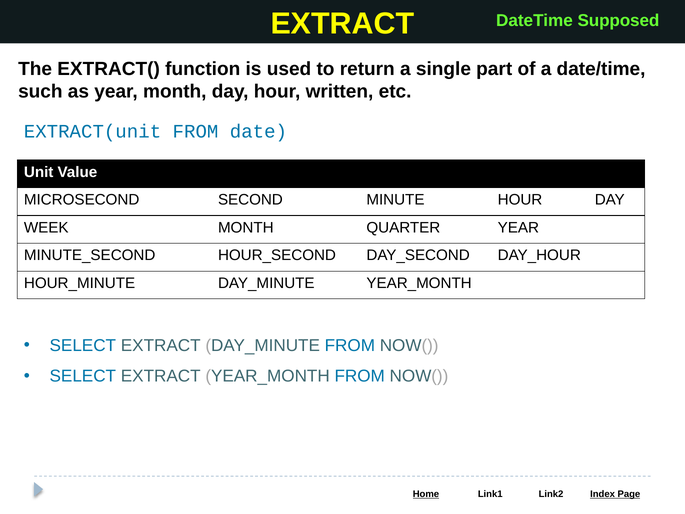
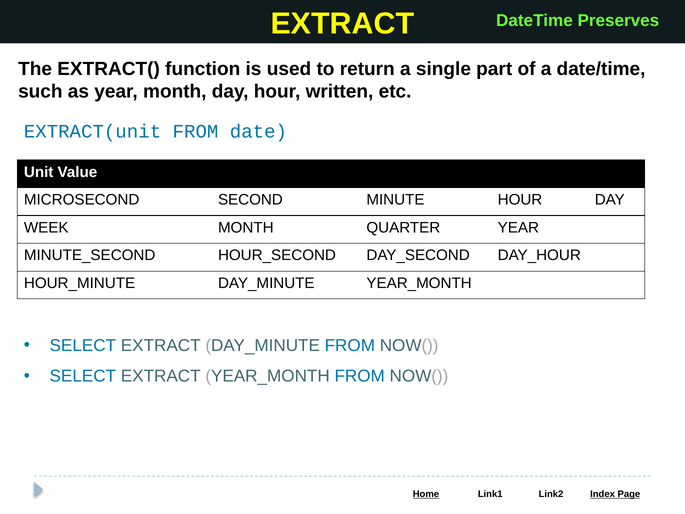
Supposed: Supposed -> Preserves (618, 21)
